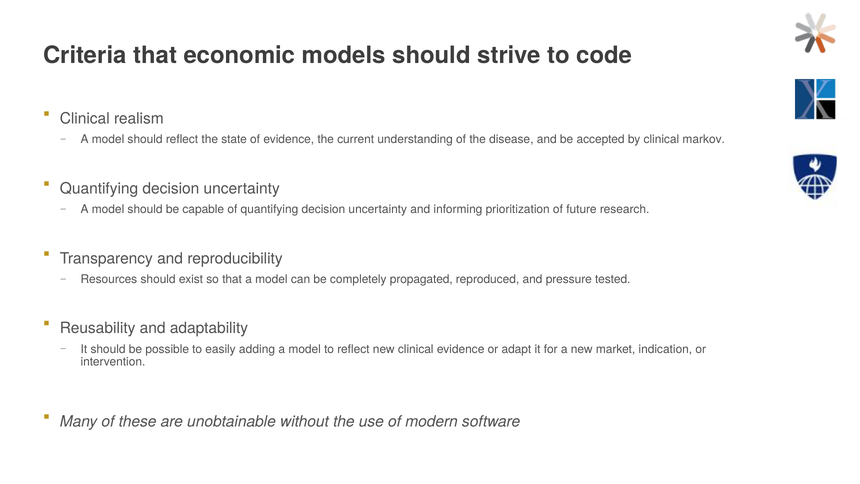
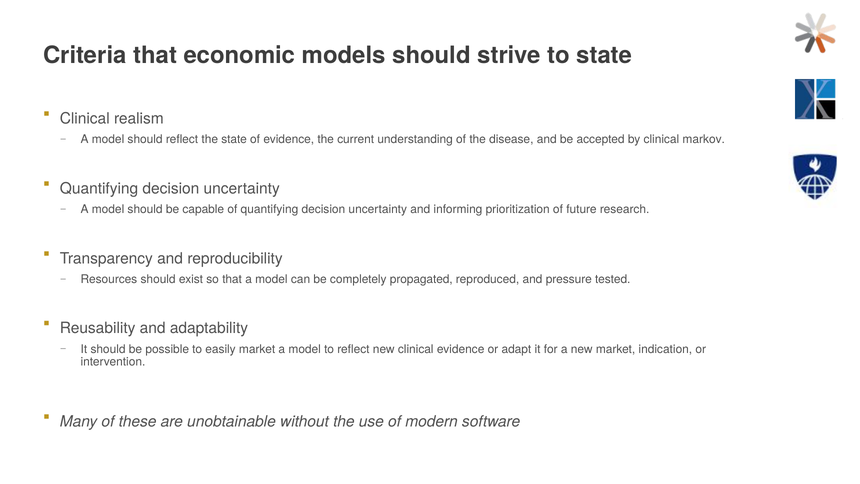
to code: code -> state (604, 55)
easily adding: adding -> market (257, 349)
